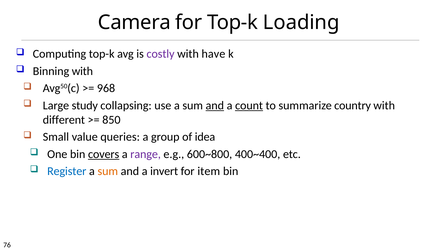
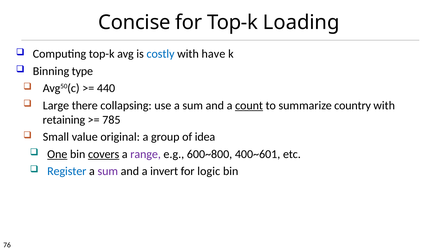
Camera: Camera -> Concise (134, 22)
costly colour: purple -> blue (161, 54)
Binning with: with -> type (82, 71)
968: 968 -> 440 (106, 88)
study: study -> there (85, 105)
and underline: present -> none (215, 105)
different: different -> retaining (64, 120)
850: 850 -> 785 (111, 120)
queries: queries -> original (120, 137)
One underline: none -> present (57, 154)
400~400: 400~400 -> 400~601 (258, 154)
sum colour: orange -> purple (108, 171)
item: item -> logic (209, 171)
